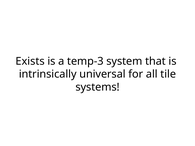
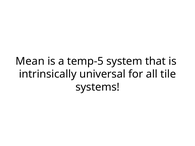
Exists: Exists -> Mean (30, 61)
temp-3: temp-3 -> temp-5 (85, 61)
